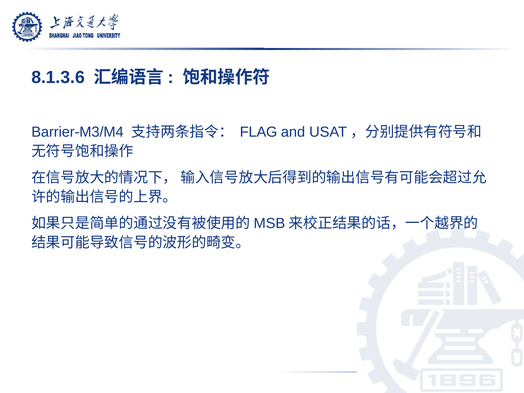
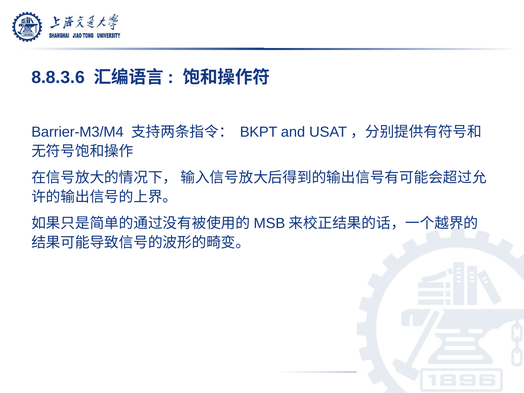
8.1.3.6: 8.1.3.6 -> 8.8.3.6 (58, 77)
FLAG: FLAG -> BKPT (259, 132)
